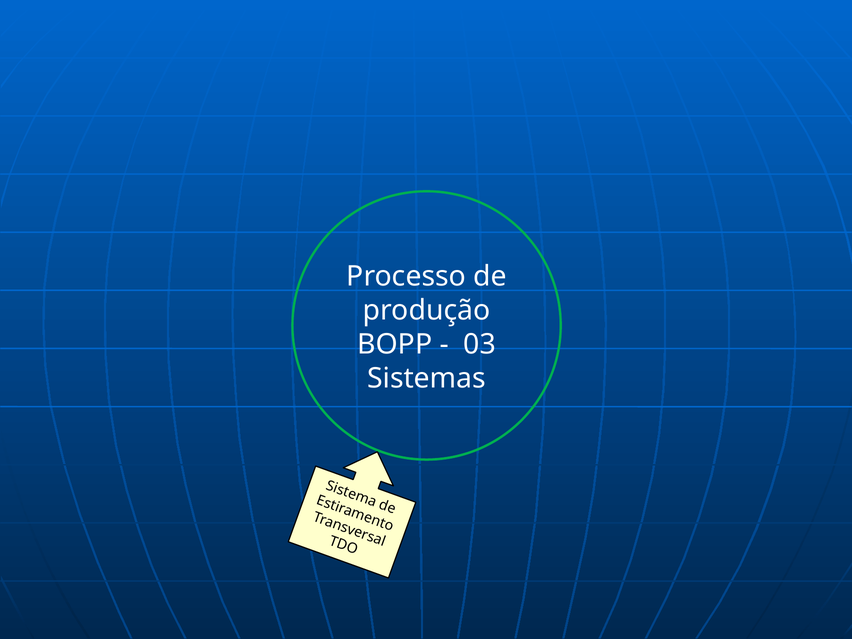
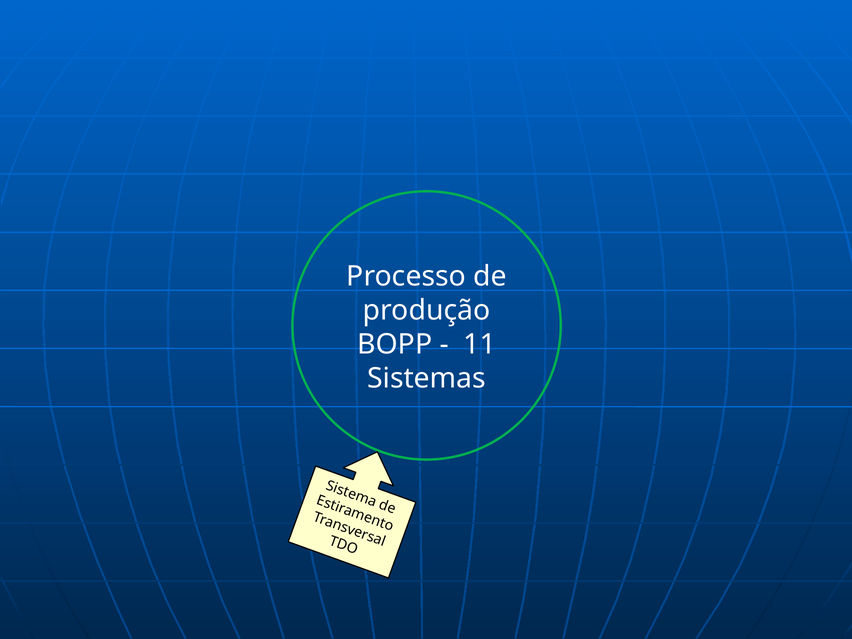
03: 03 -> 11 (480, 344)
